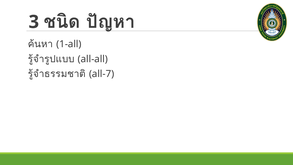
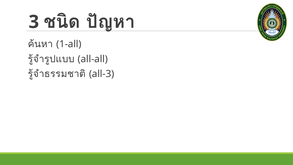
all-7: all-7 -> all-3 (102, 74)
